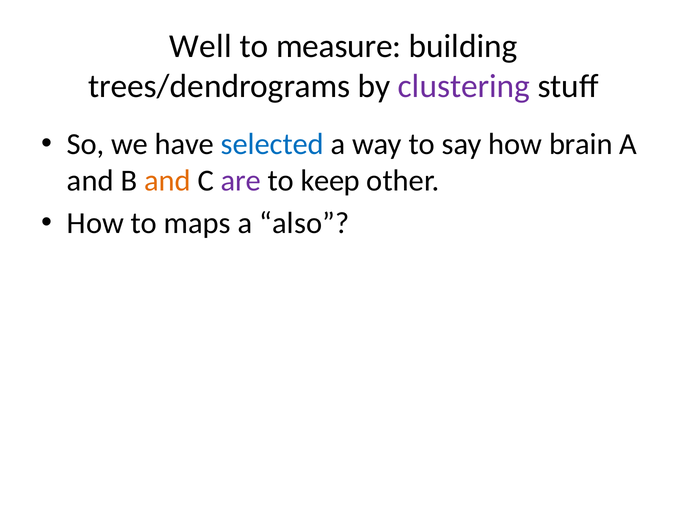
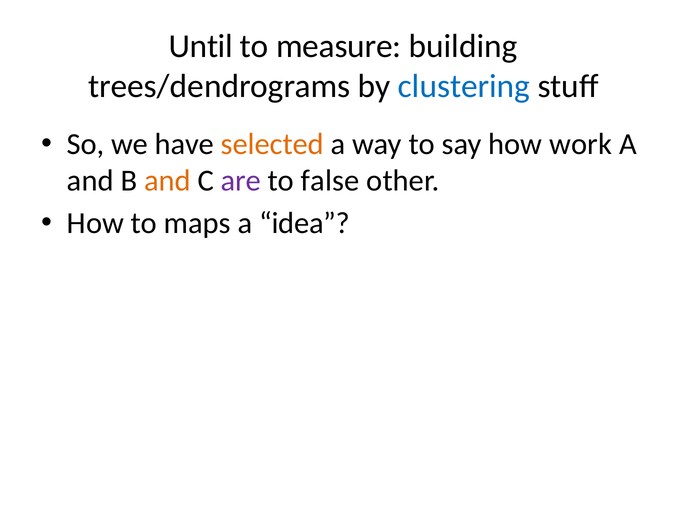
Well: Well -> Until (201, 46)
clustering colour: purple -> blue (464, 87)
selected colour: blue -> orange (272, 144)
brain: brain -> work (581, 144)
keep: keep -> false (330, 181)
also: also -> idea (305, 224)
